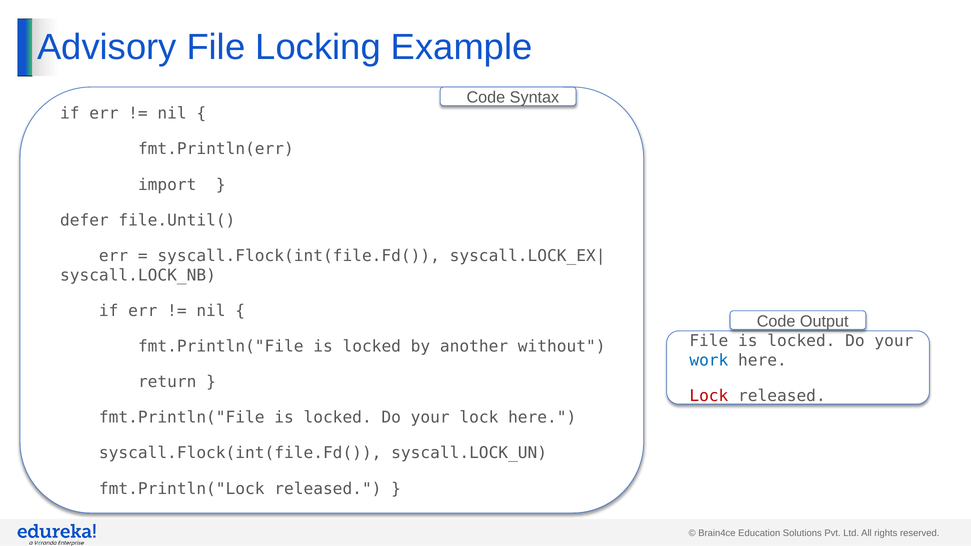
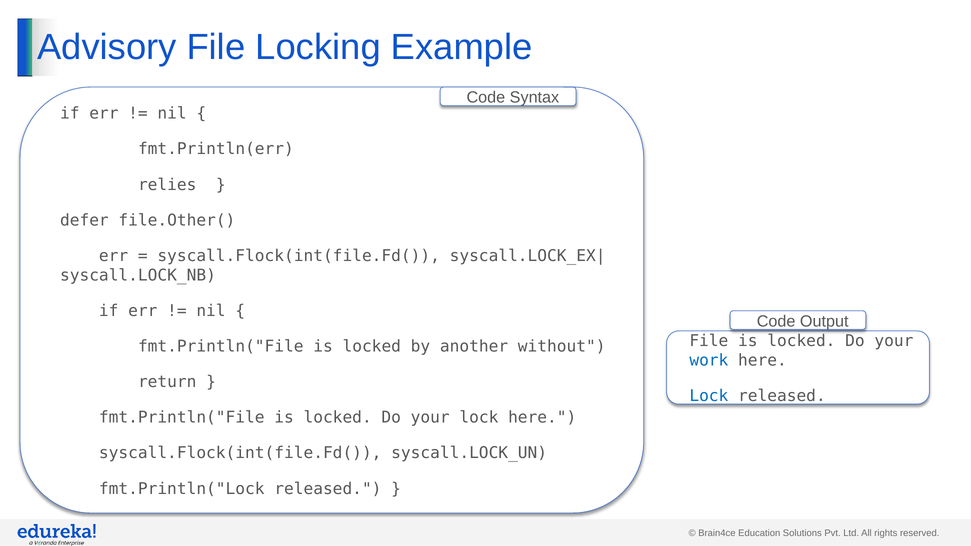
import: import -> relies (167, 185)
file.Until(: file.Until( -> file.Other( (177, 220)
Lock colour: red -> blue (709, 396)
